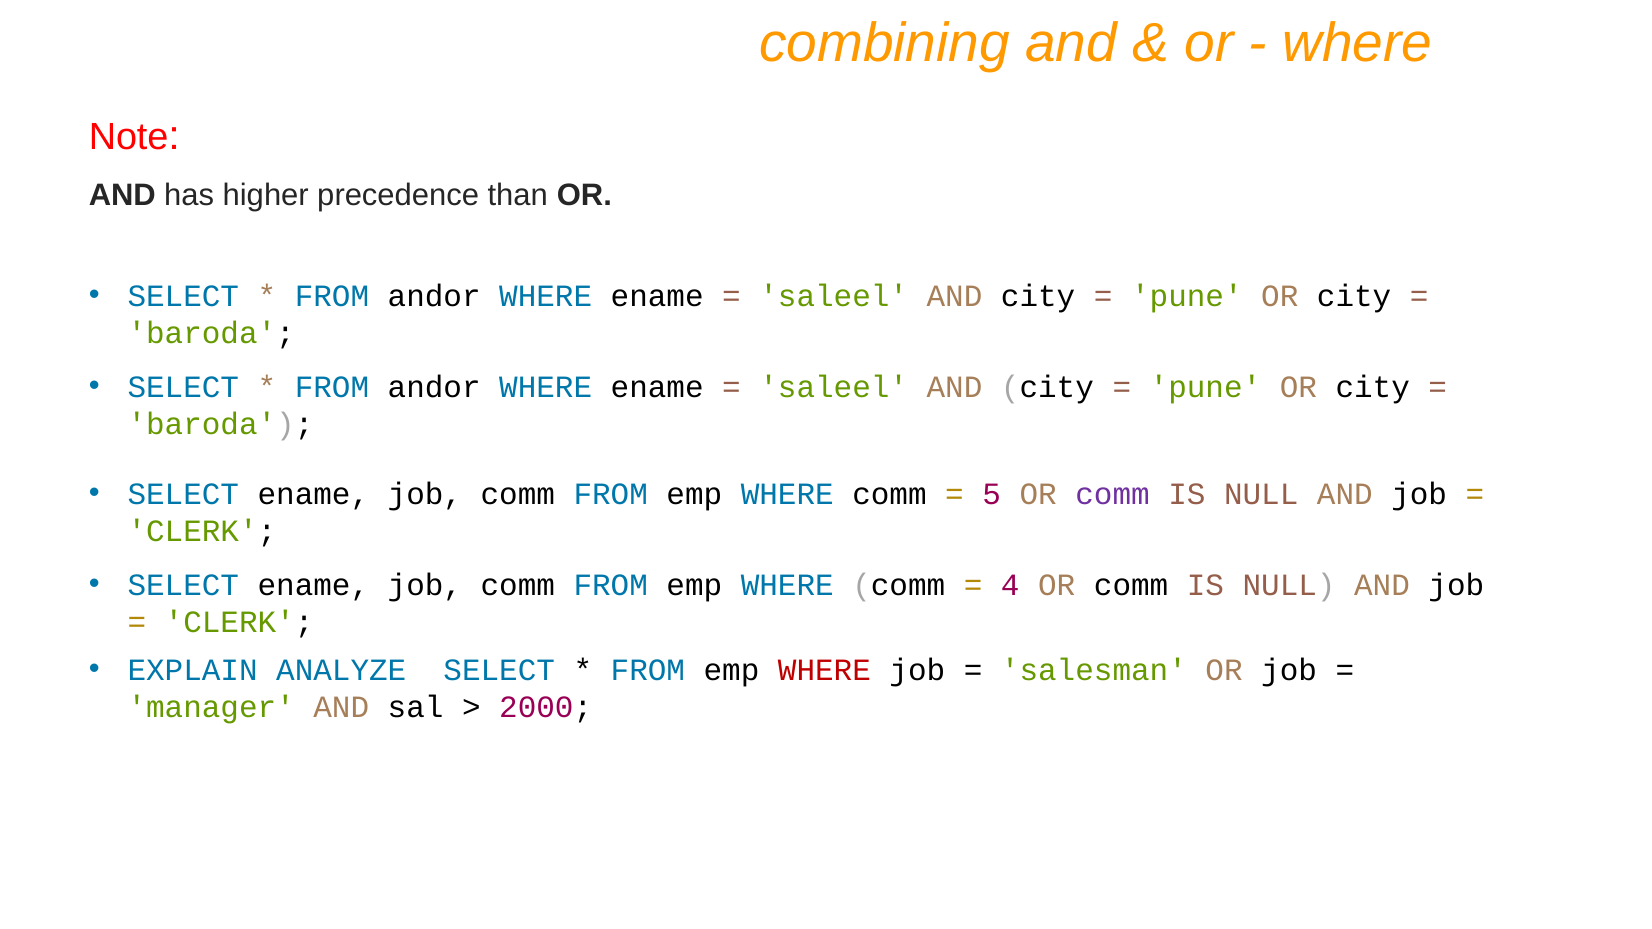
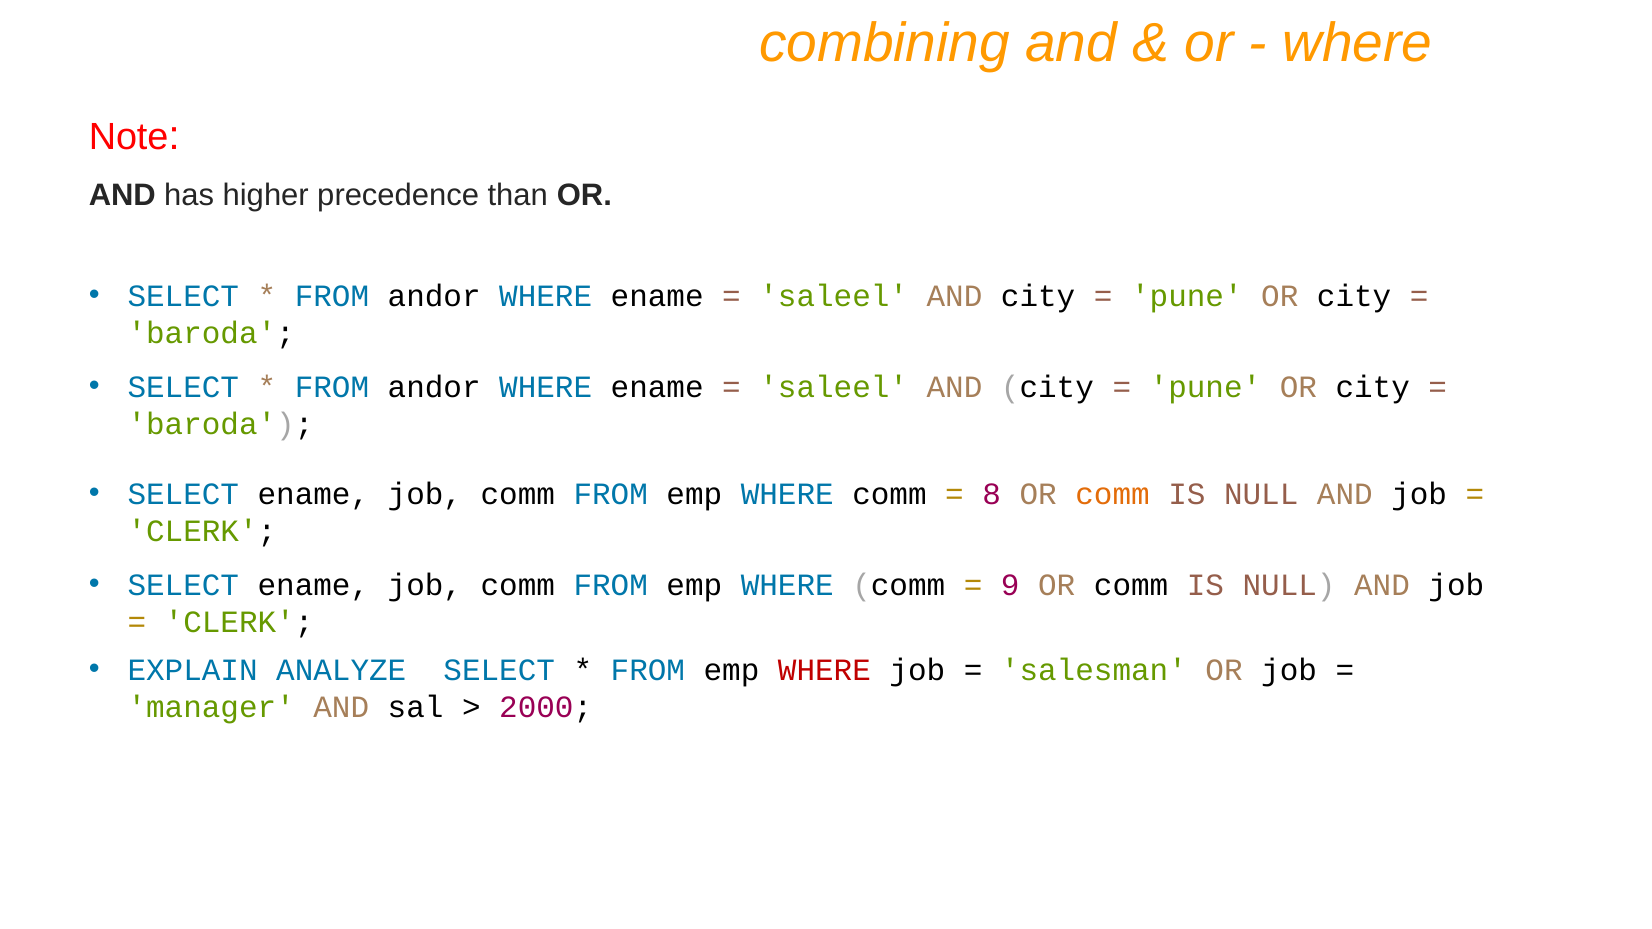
5: 5 -> 8 (992, 494)
comm colour: purple -> orange (1113, 494)
4: 4 -> 9 (1010, 585)
